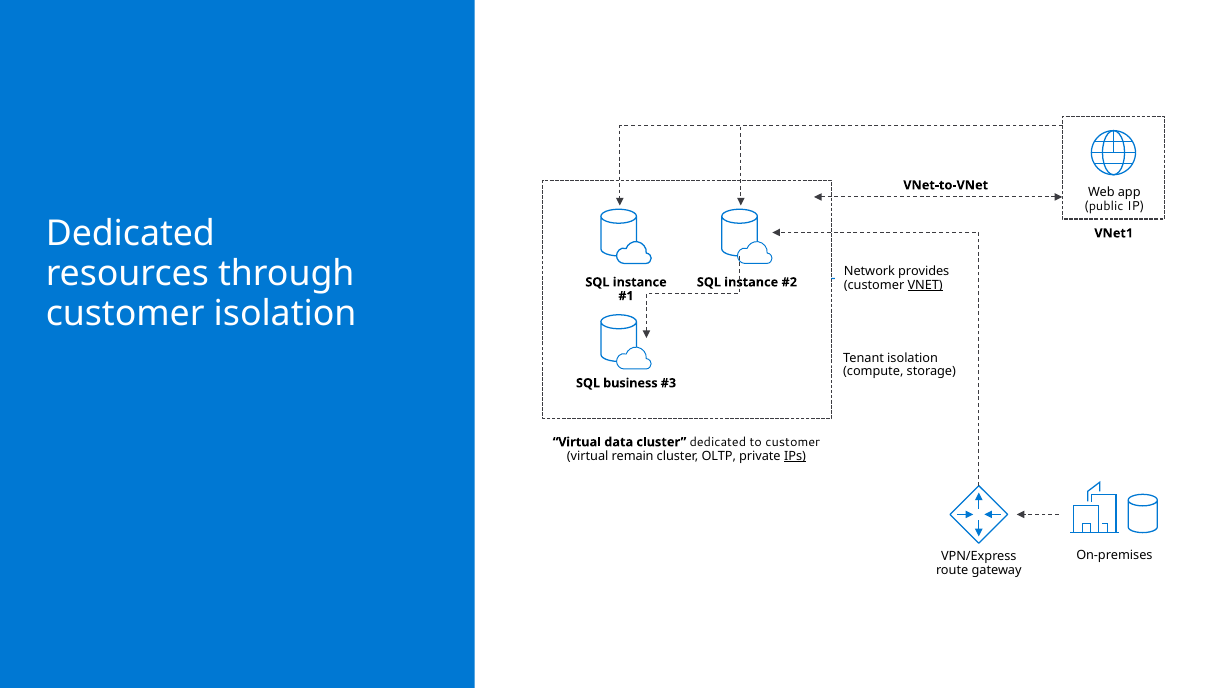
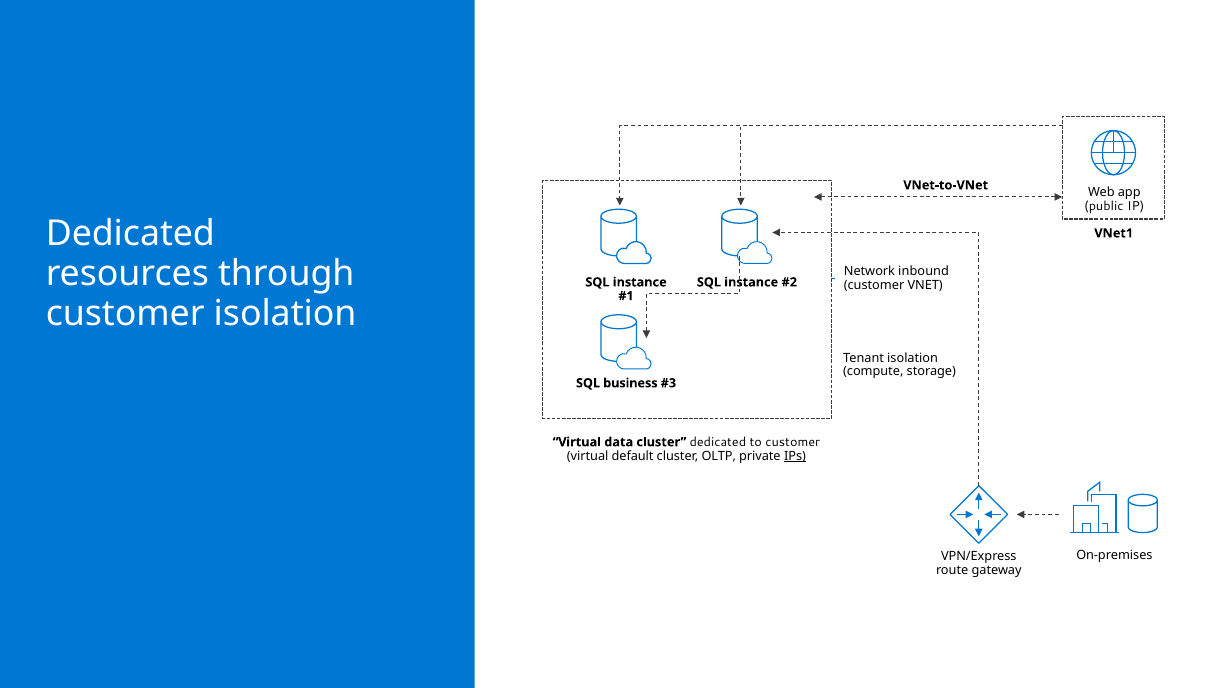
provides: provides -> inbound (924, 272)
VNET underline: present -> none (925, 286)
remain: remain -> default (633, 456)
